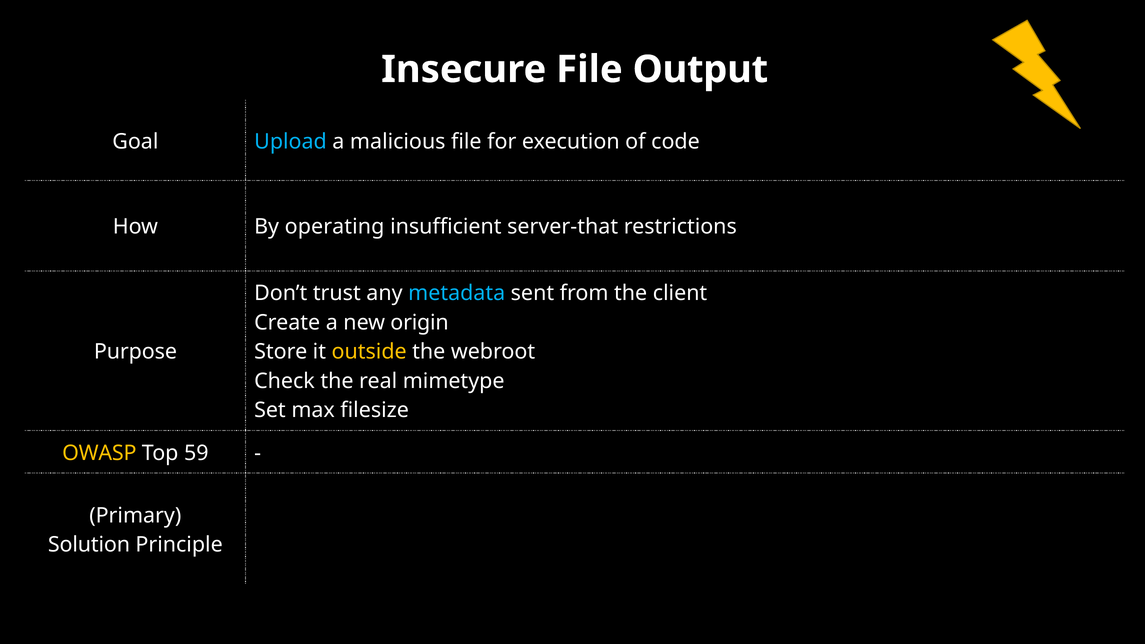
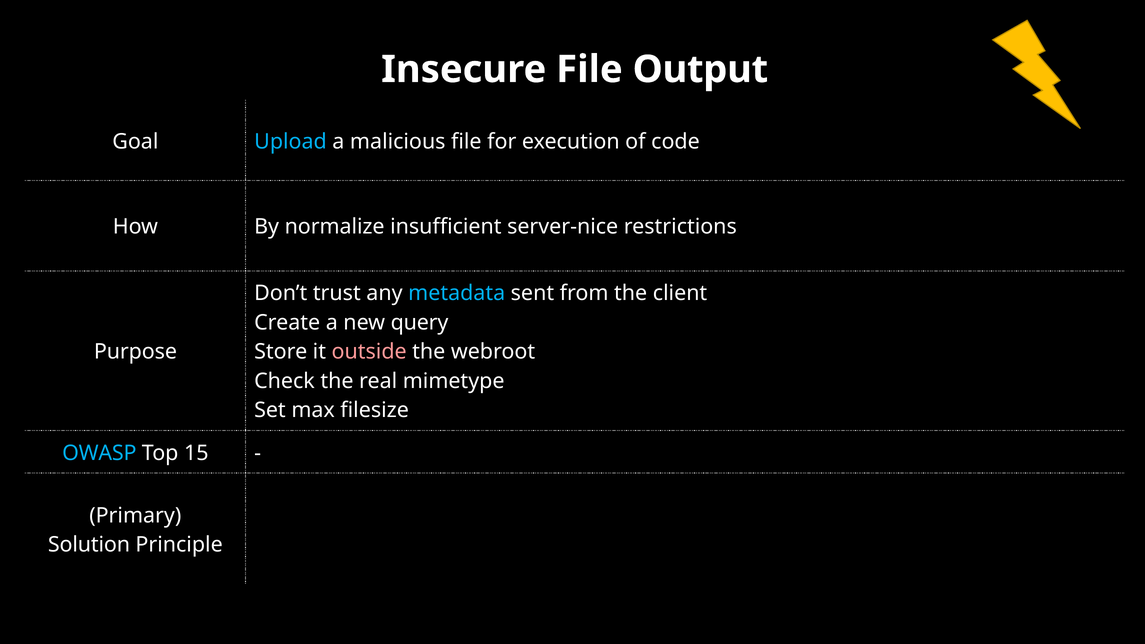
operating: operating -> normalize (335, 227)
server-that: server-that -> server-nice (563, 227)
origin: origin -> query (420, 323)
outside colour: yellow -> pink (369, 352)
OWASP colour: yellow -> light blue (99, 453)
59: 59 -> 15 (196, 453)
